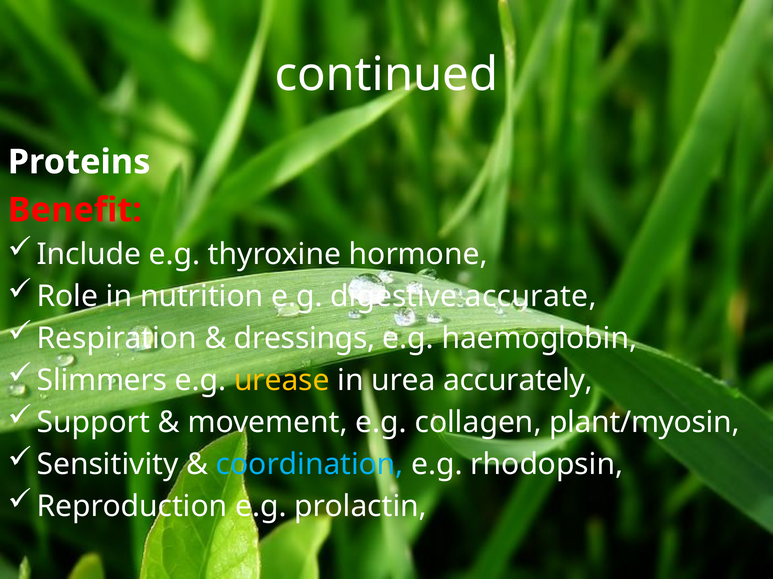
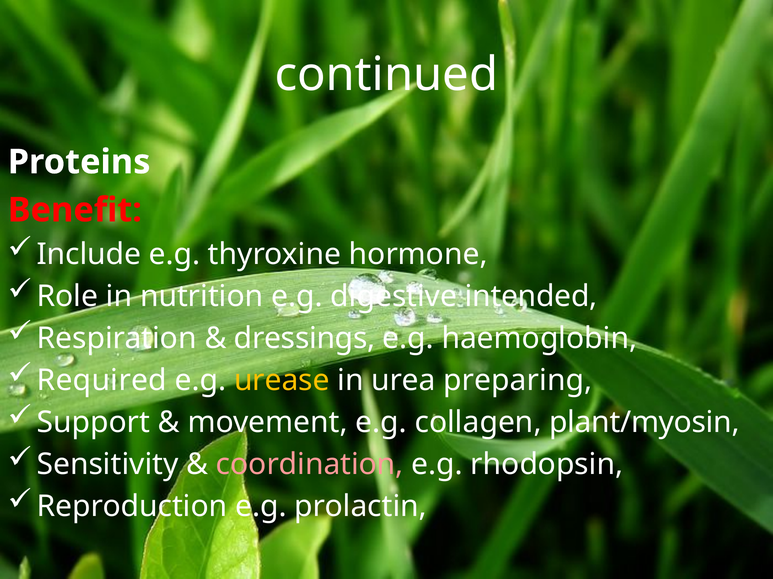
accurate: accurate -> intended (531, 297)
Slimmers: Slimmers -> Required (102, 381)
accurately: accurately -> preparing (518, 381)
coordination colour: light blue -> pink (310, 465)
